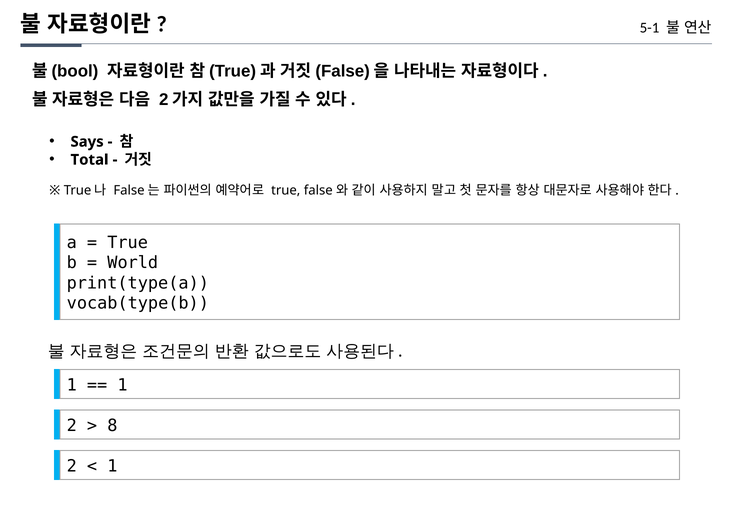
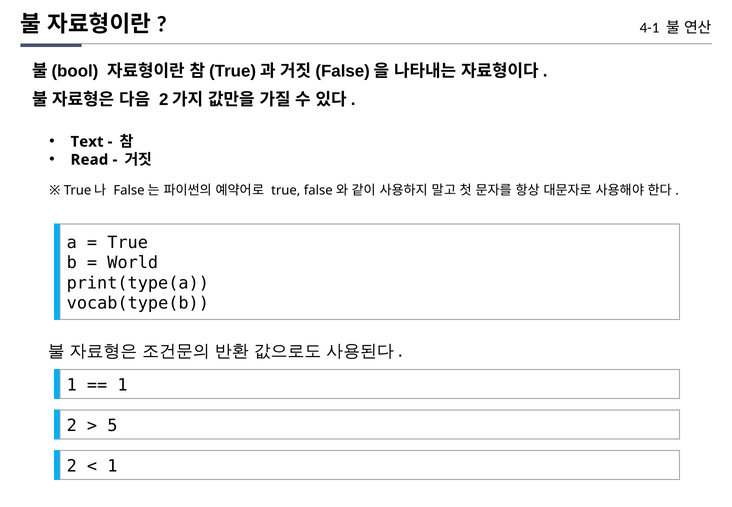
5-1: 5-1 -> 4-1 (650, 28)
Says: Says -> Text (87, 142)
Total: Total -> Read (89, 160)
8: 8 -> 5 (112, 426)
